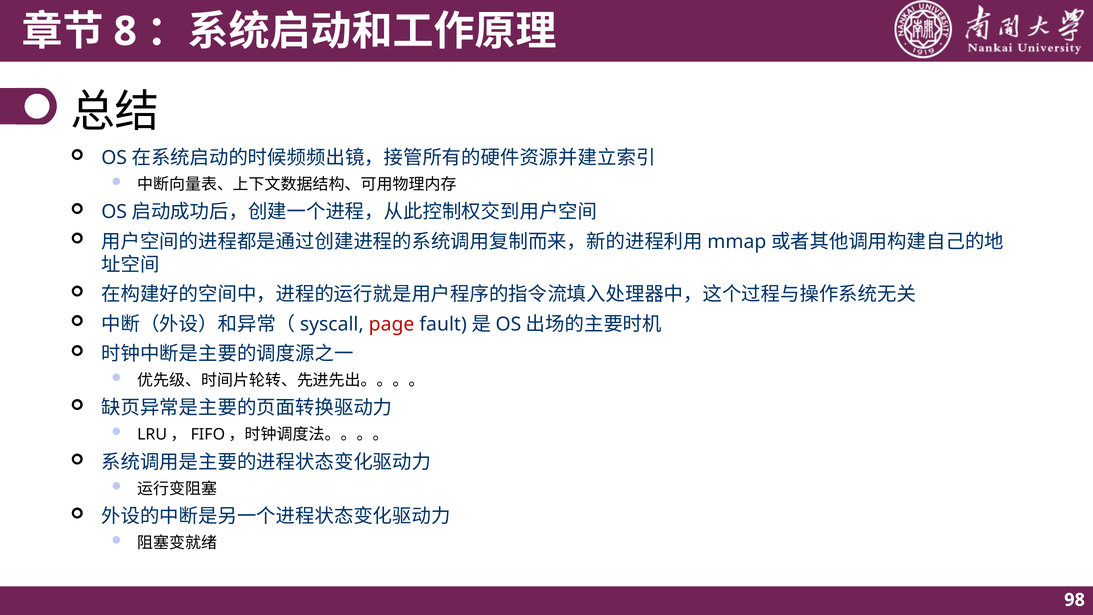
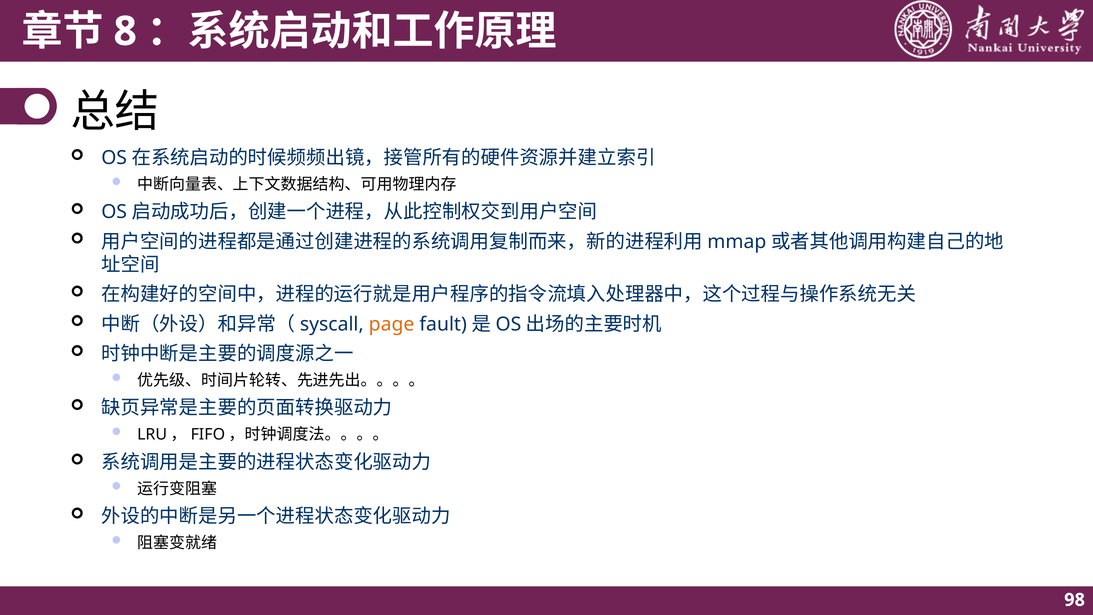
page colour: red -> orange (392, 324)
